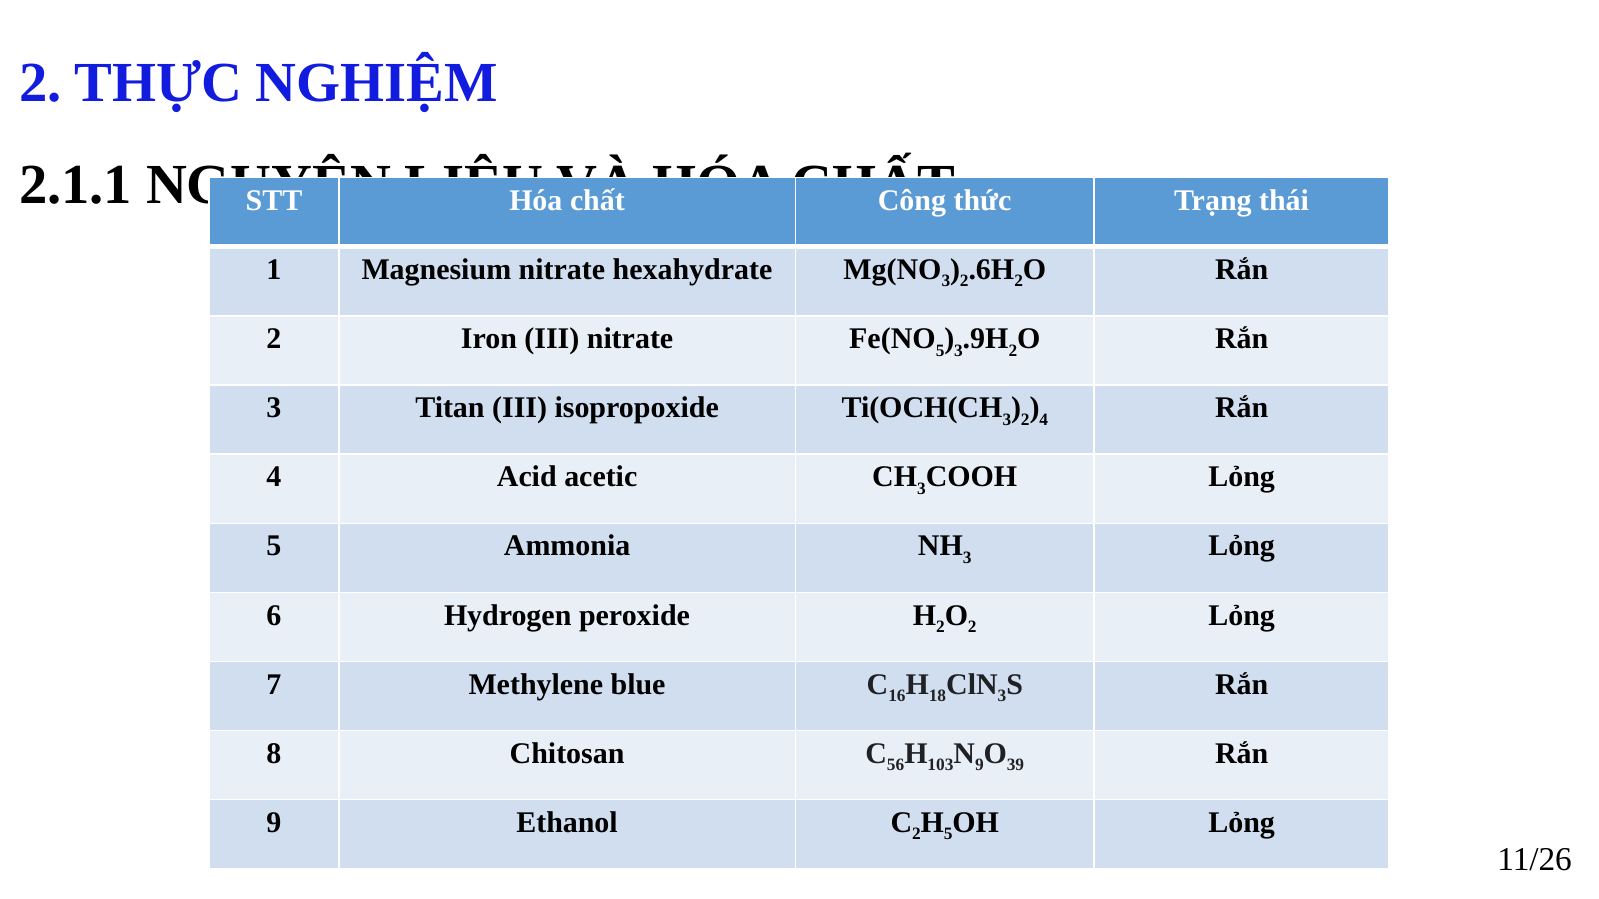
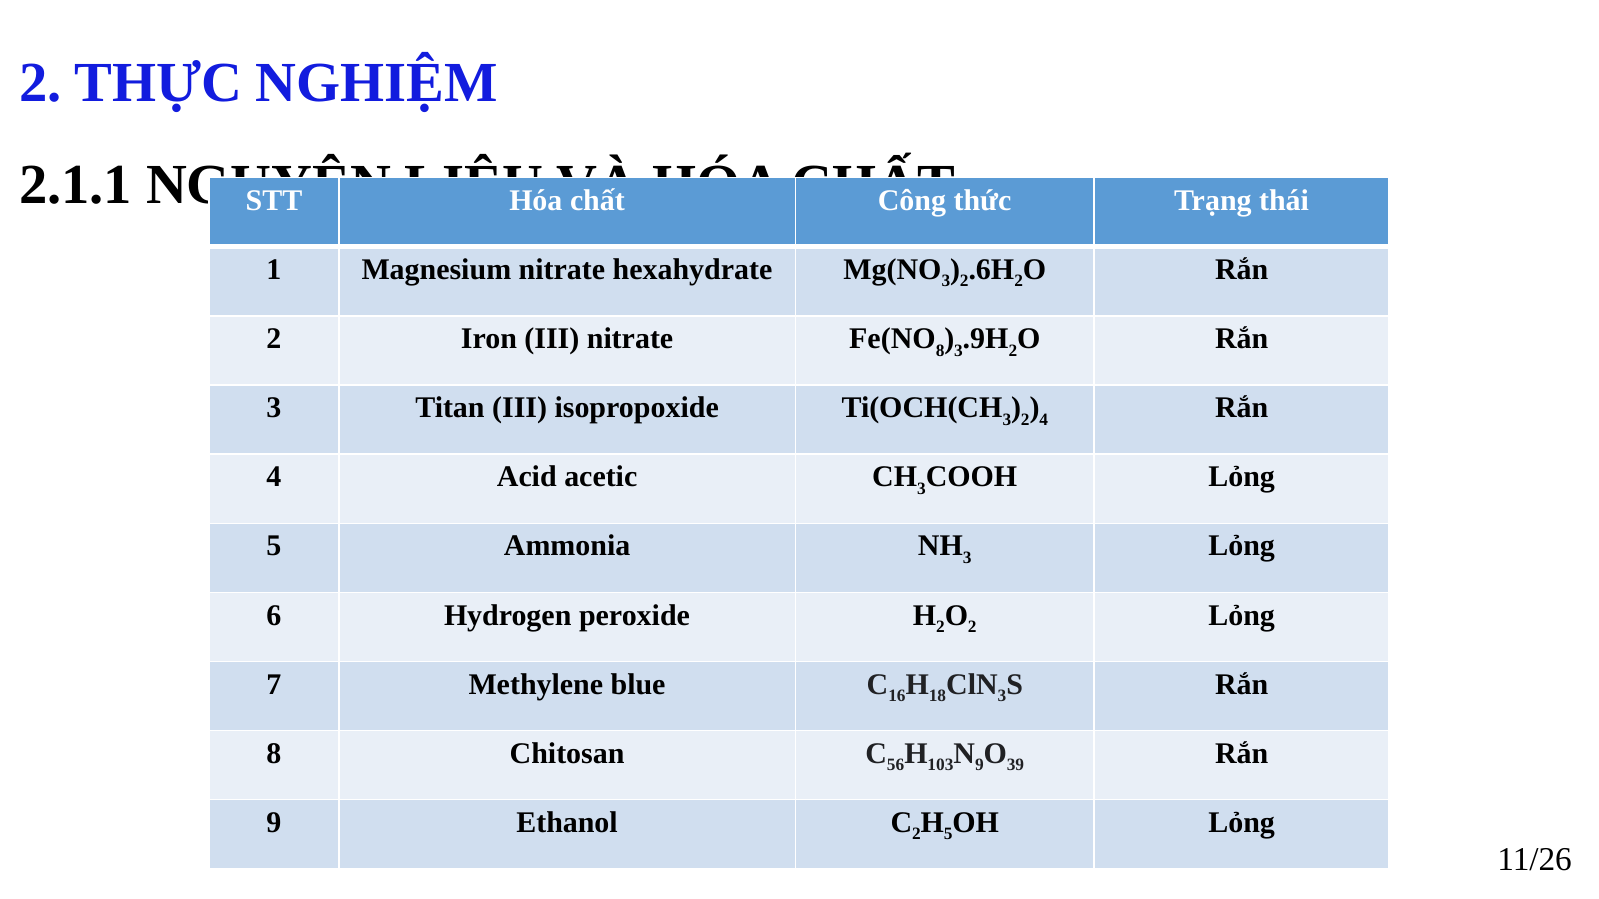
5: 5 -> 8 (940, 351)
